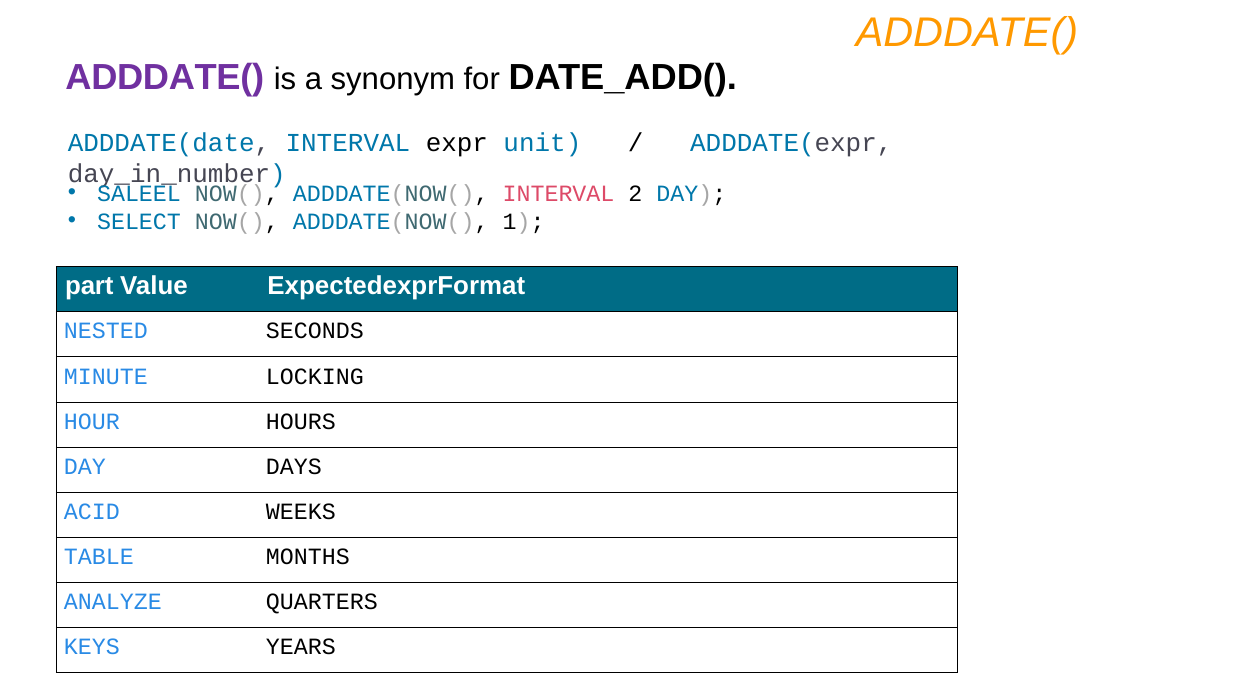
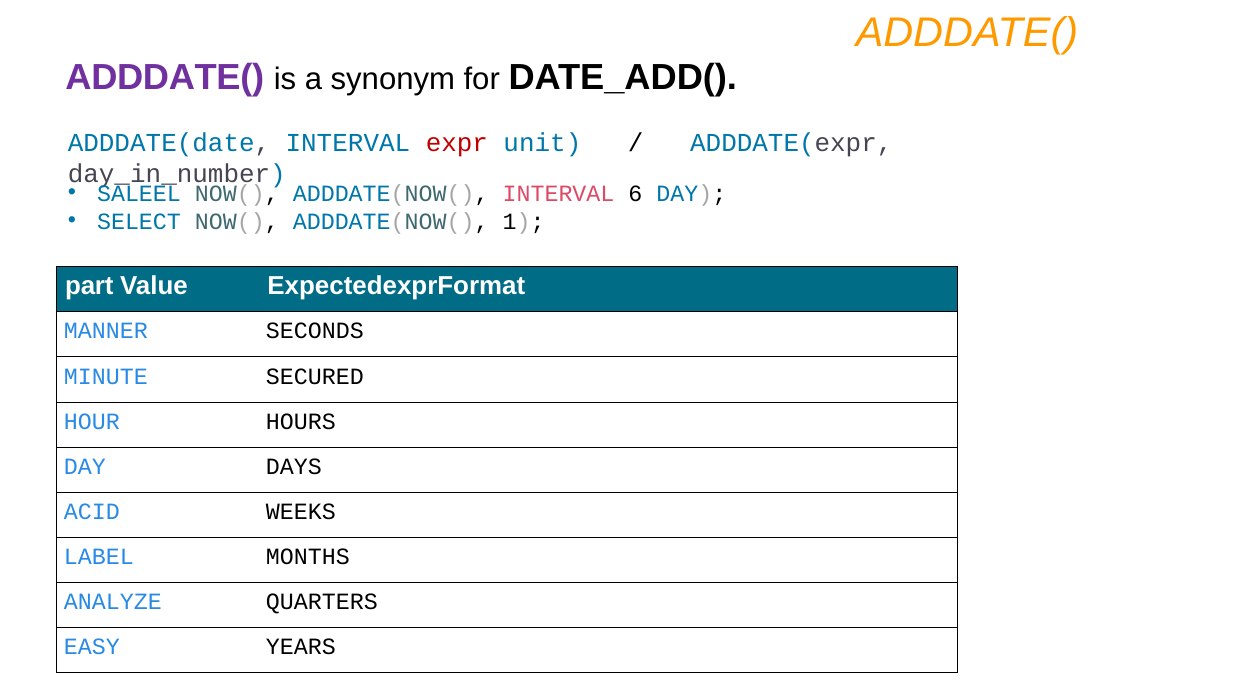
expr colour: black -> red (457, 143)
2: 2 -> 6 (635, 194)
NESTED: NESTED -> MANNER (106, 331)
LOCKING: LOCKING -> SECURED (315, 376)
TABLE: TABLE -> LABEL (99, 557)
KEYS: KEYS -> EASY (92, 647)
